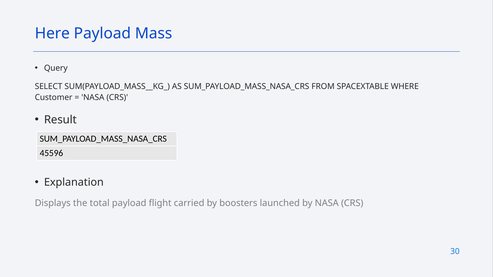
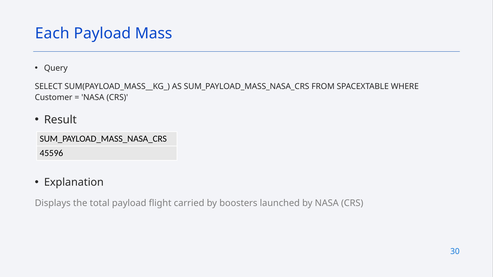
Here: Here -> Each (52, 34)
